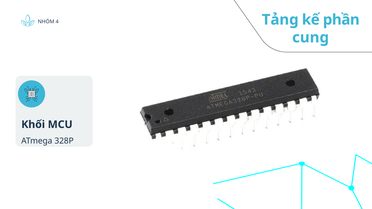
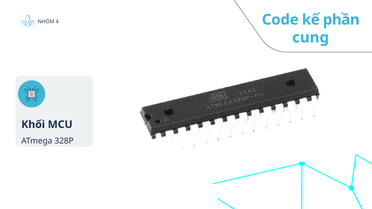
Tảng: Tảng -> Code (280, 20)
